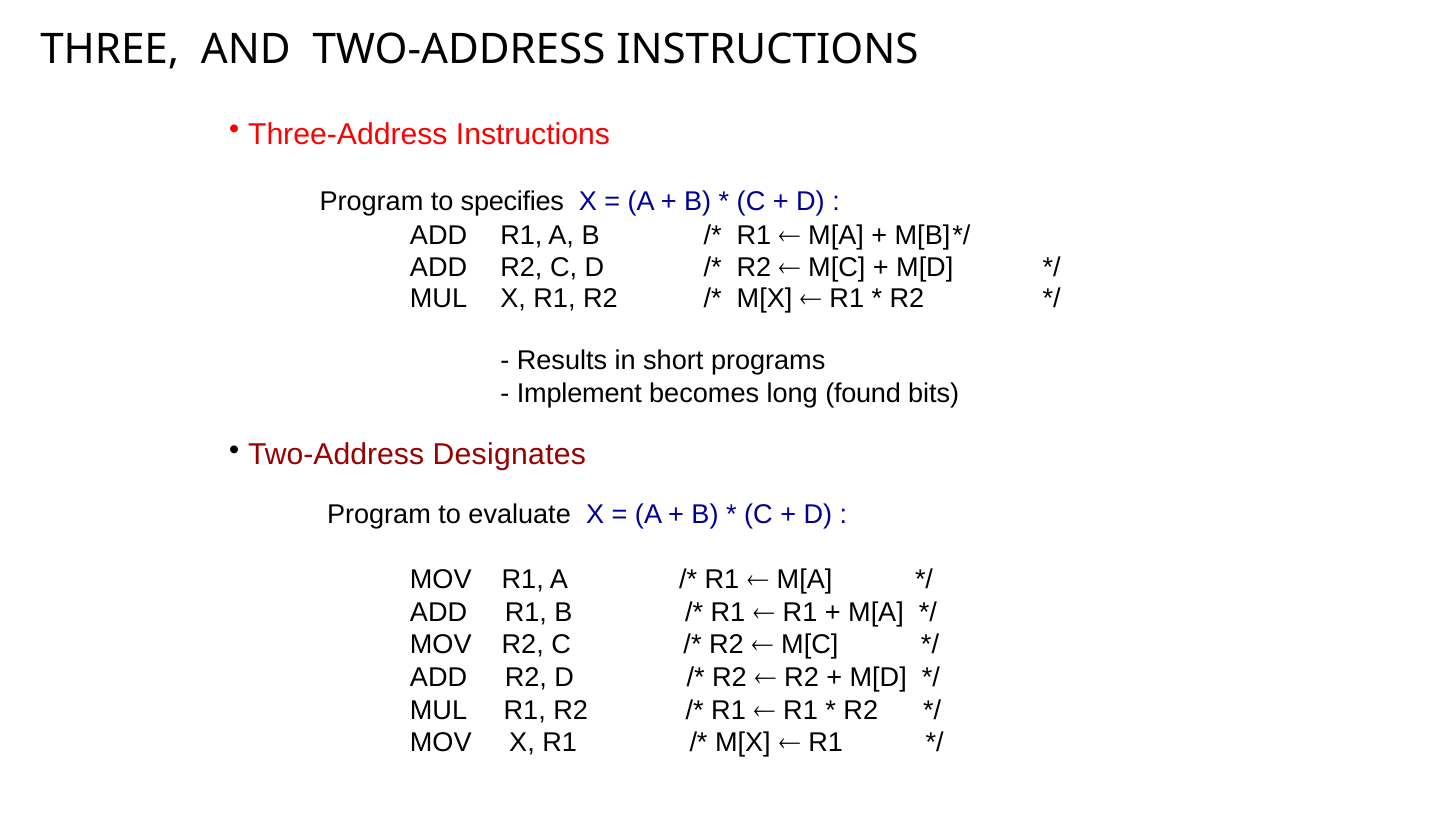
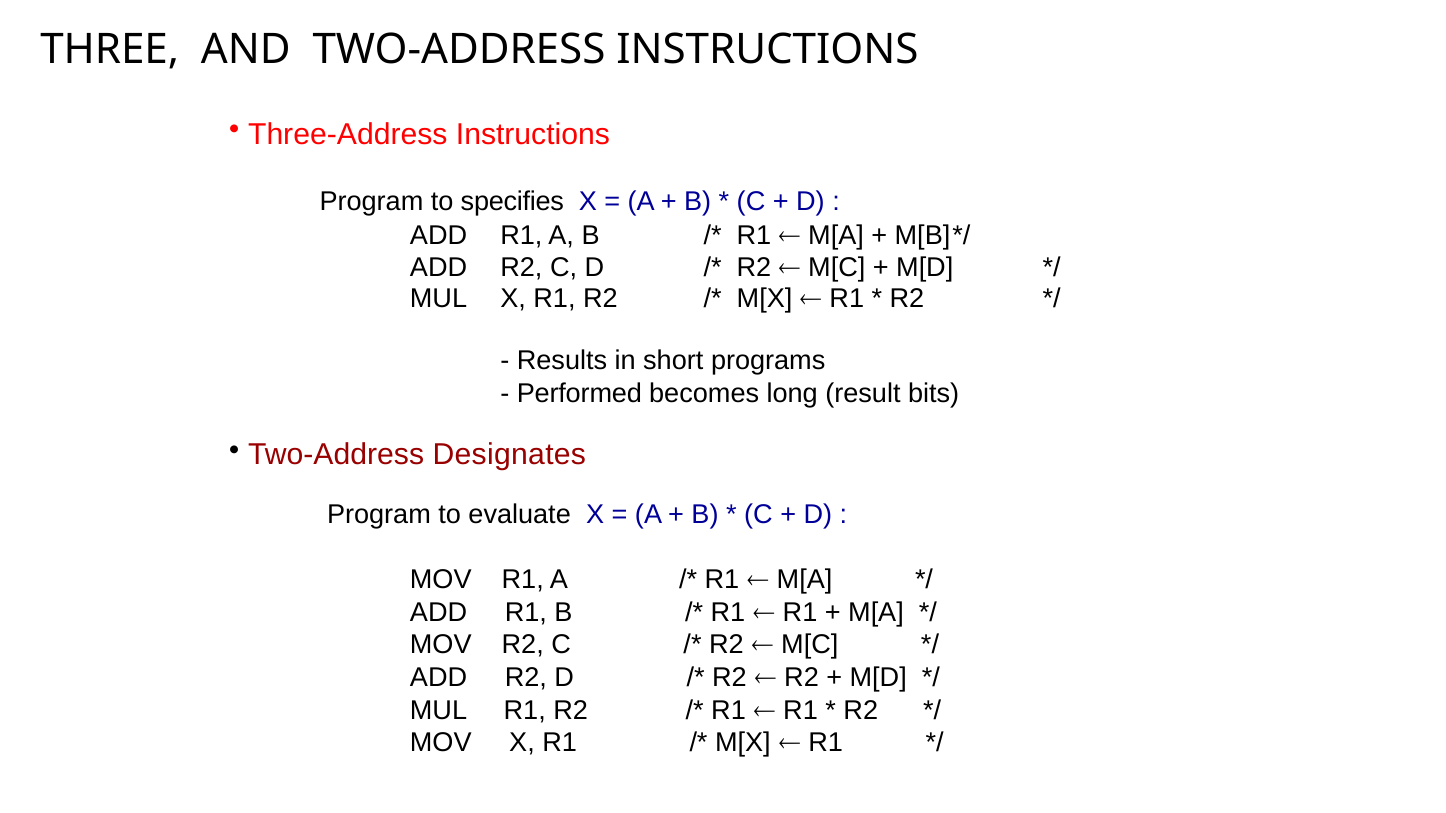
Implement: Implement -> Performed (579, 394)
found: found -> result (863, 394)
